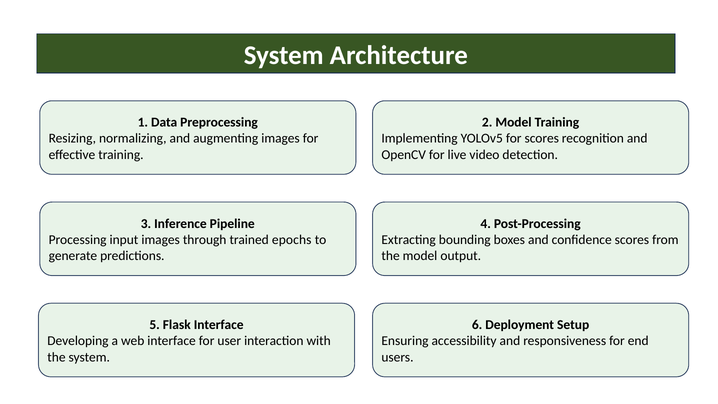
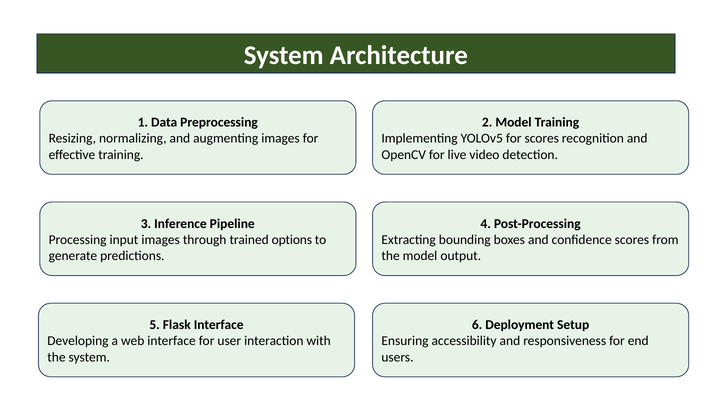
epochs: epochs -> options (292, 240)
